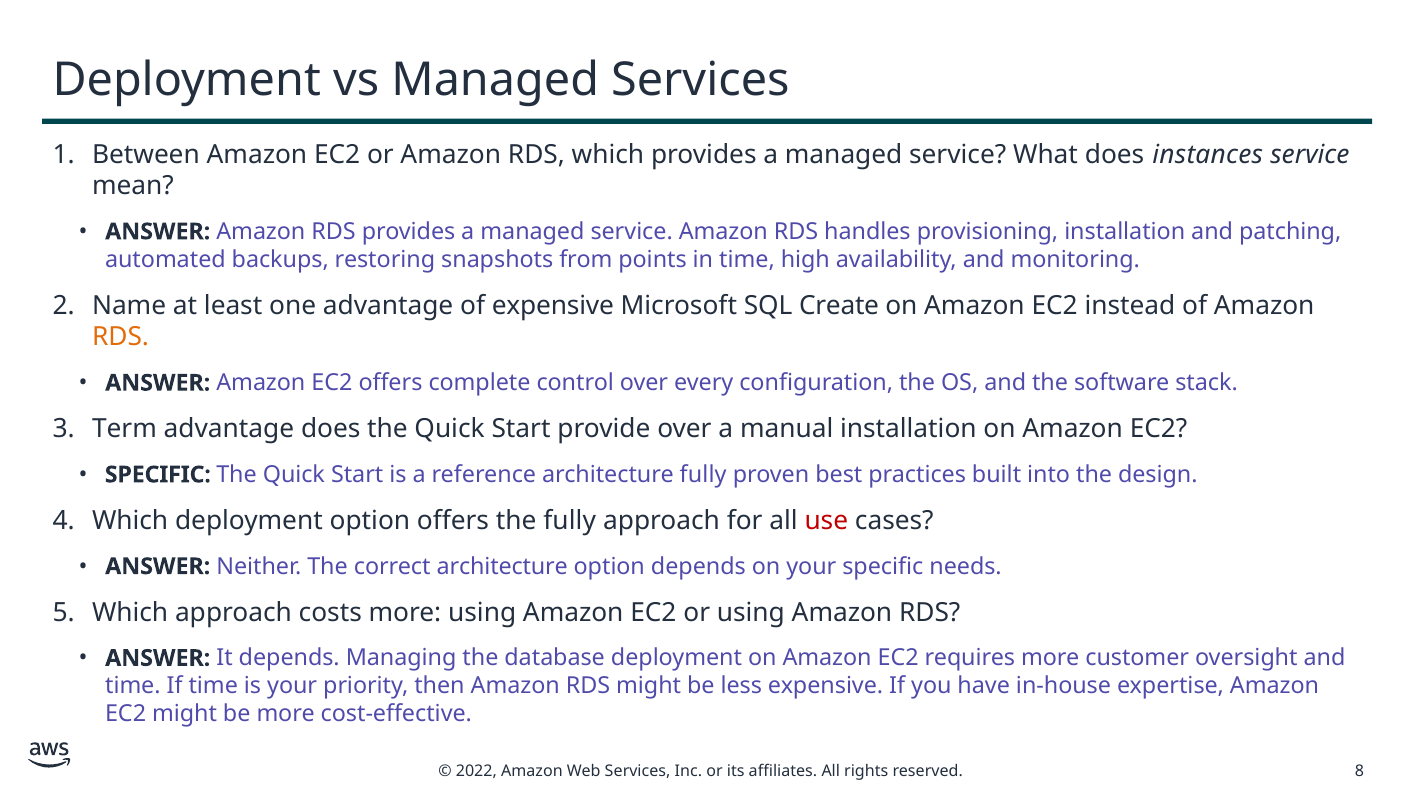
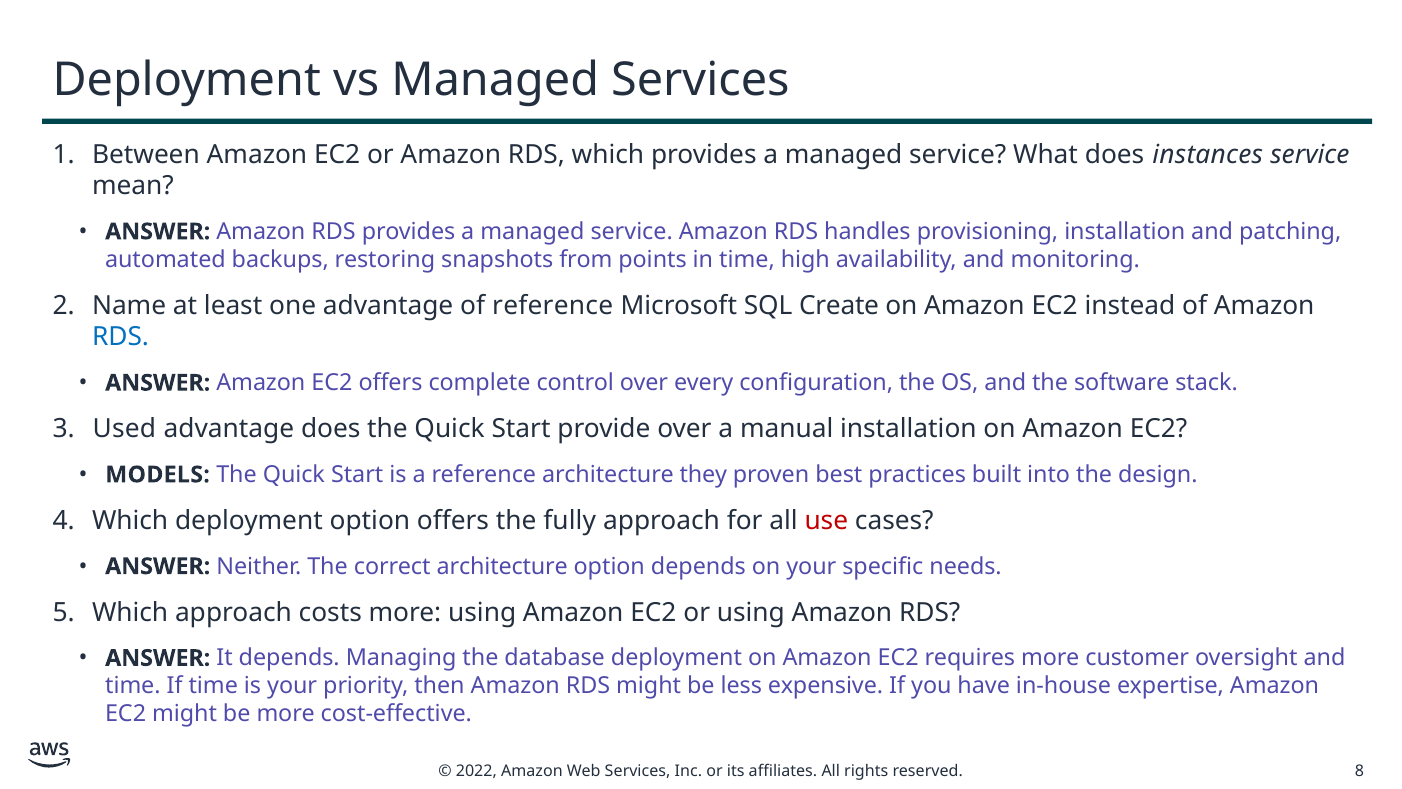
of expensive: expensive -> reference (553, 306)
RDS colour: orange -> blue (121, 337)
Term: Term -> Used (124, 429)
SPECIFIC: SPECIFIC -> MODELS (158, 474)
architecture fully: fully -> they (703, 474)
